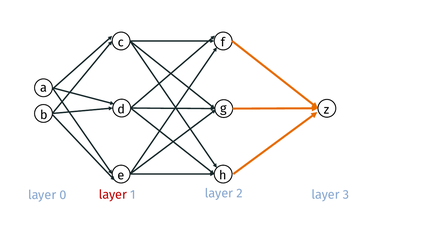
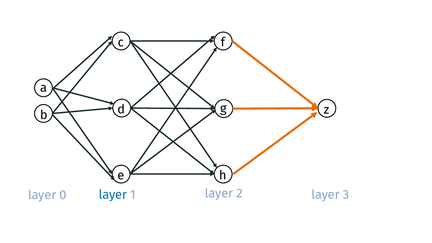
layer colour: red -> blue (113, 195)
